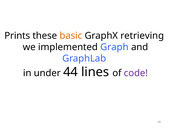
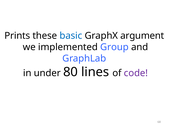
basic colour: orange -> blue (71, 36)
retrieving: retrieving -> argument (142, 36)
Graph: Graph -> Group (114, 47)
44: 44 -> 80 (70, 72)
